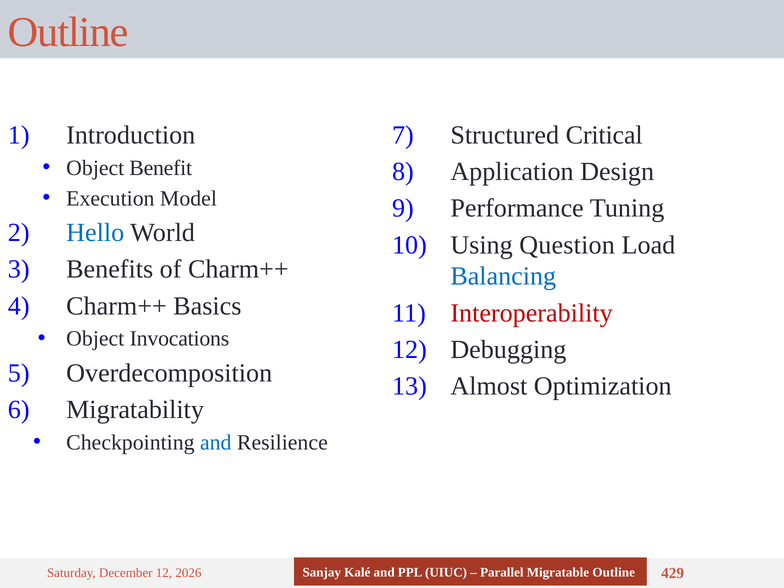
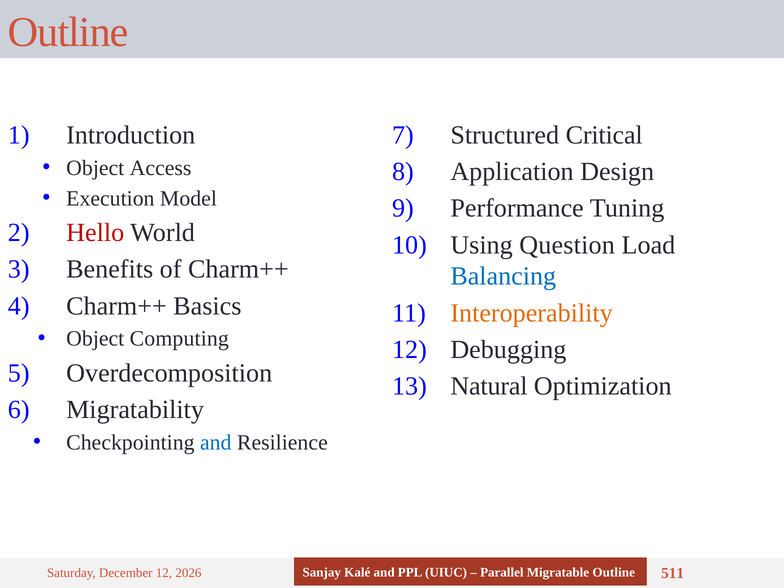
Benefit: Benefit -> Access (161, 168)
Hello colour: blue -> red (95, 233)
Interoperability colour: red -> orange (532, 313)
Invocations: Invocations -> Computing (179, 339)
Almost: Almost -> Natural (489, 386)
429: 429 -> 511 (673, 573)
